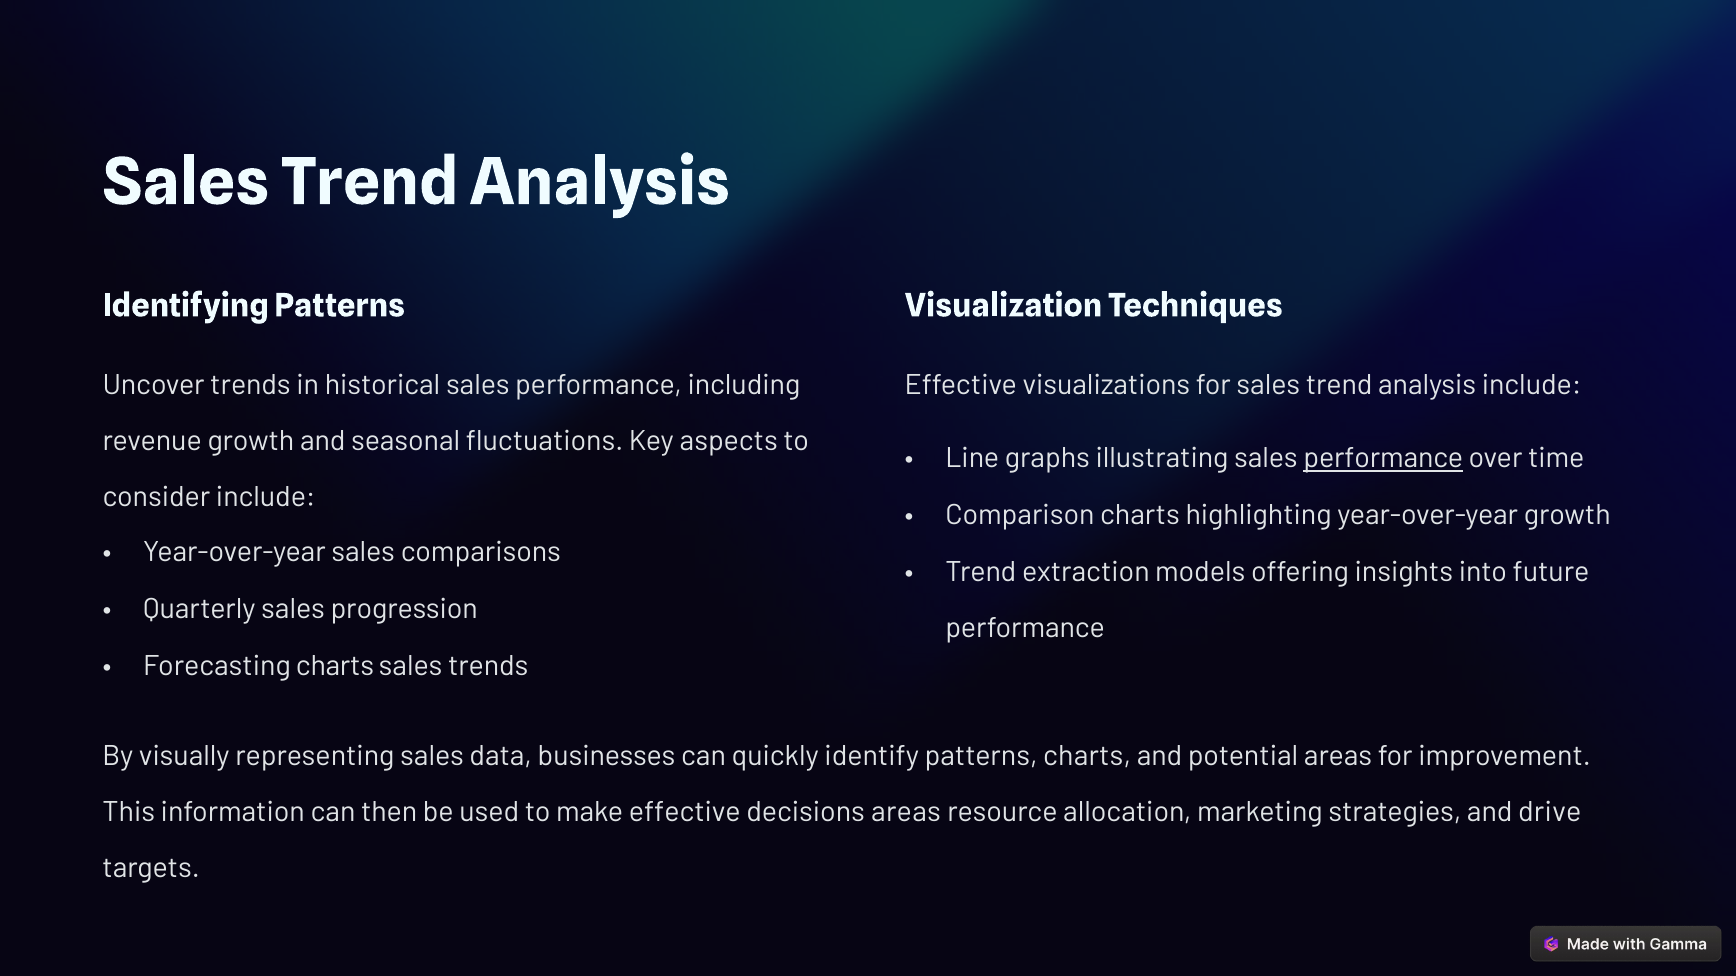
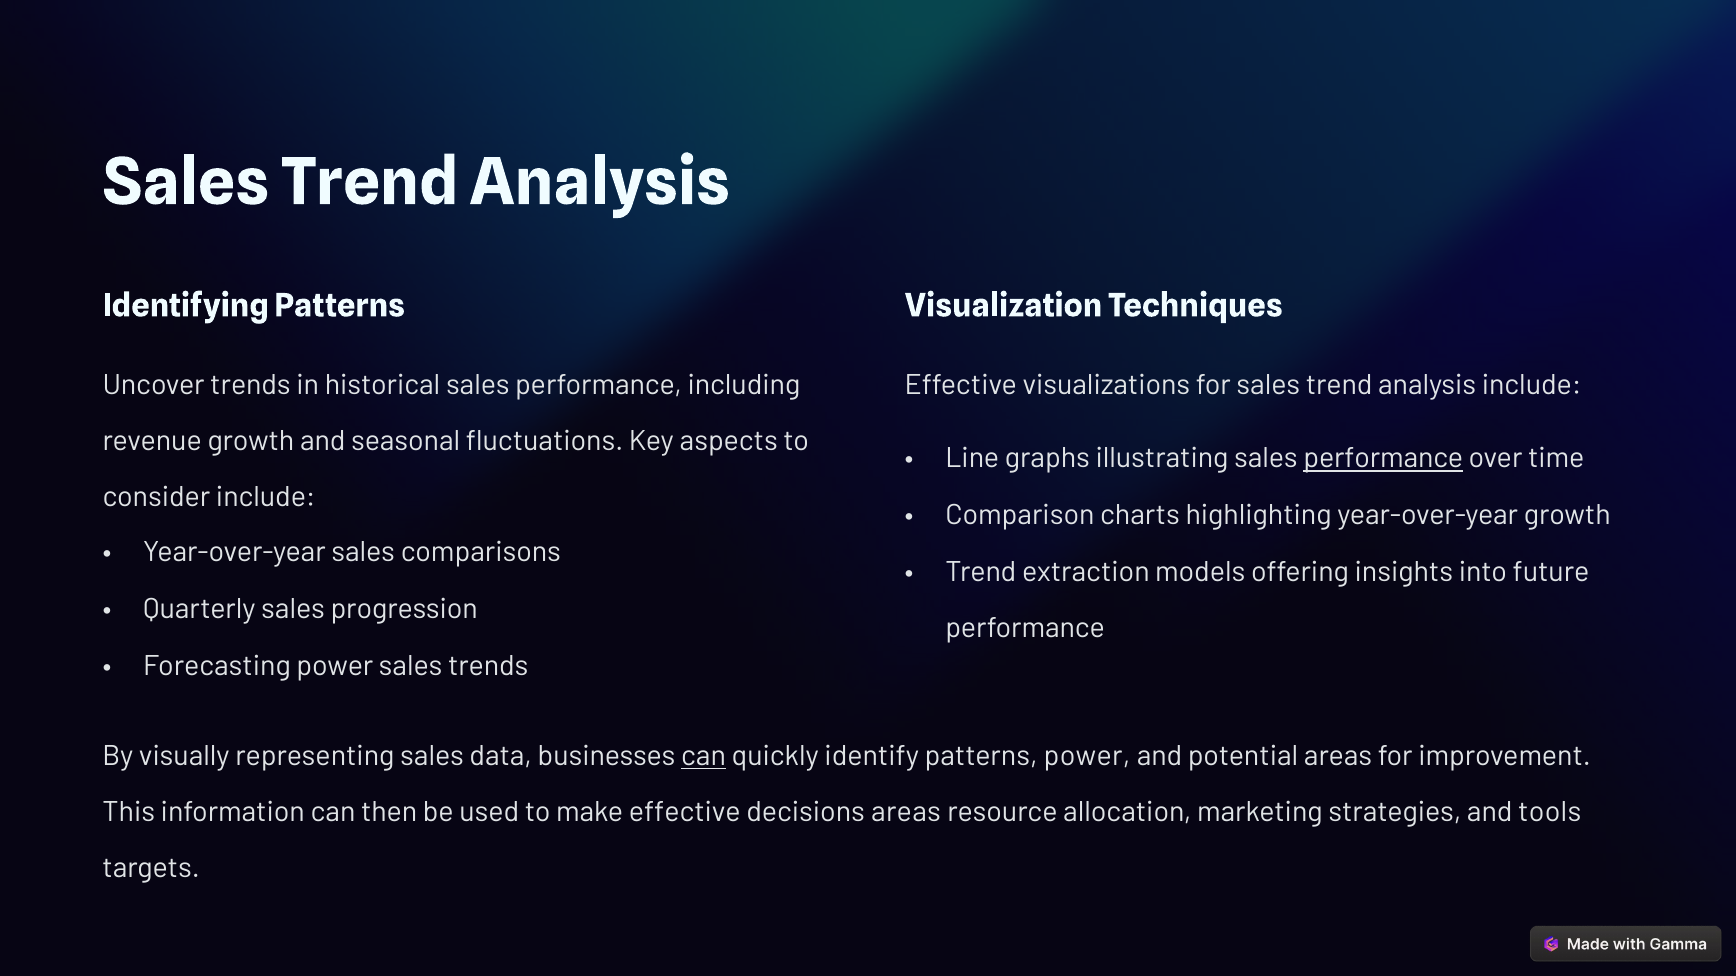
Forecasting charts: charts -> power (335, 667)
can underline: none -> present (703, 757)
patterns charts: charts -> power (1087, 757)
drive: drive -> tools (1550, 813)
